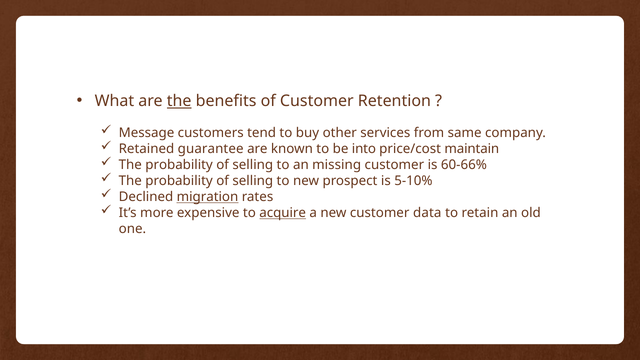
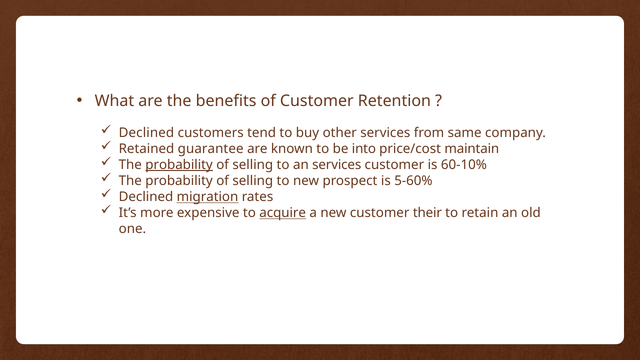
the underline: present -> none (179, 101)
Message: Message -> Declined (146, 133)
probability underline: none -> present (179, 165)
an missing: missing -> services (337, 165)
60-66%: 60-66% -> 60-10% (464, 165)
5-10%: 5-10% -> 5-60% (413, 181)
data: data -> their (427, 213)
